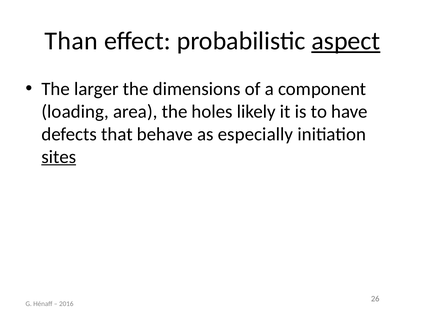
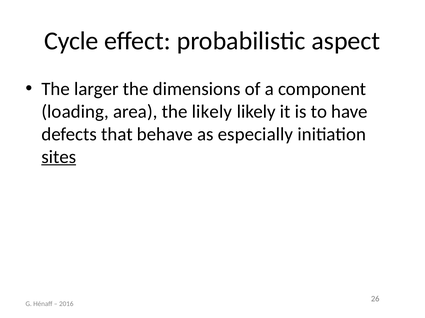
Than: Than -> Cycle (71, 41)
aspect underline: present -> none (346, 41)
the holes: holes -> likely (212, 112)
